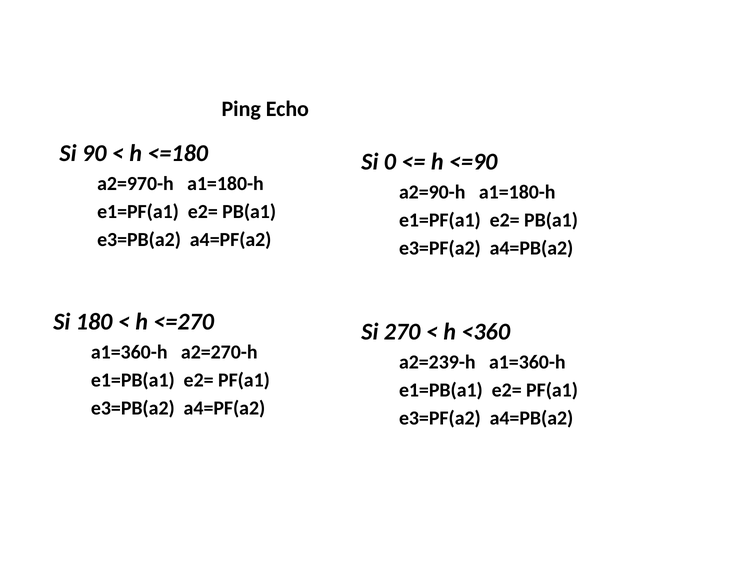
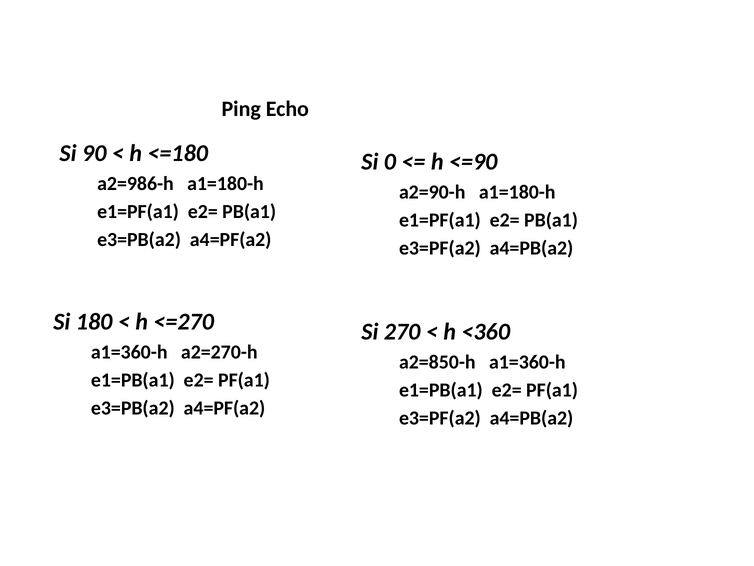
a2=970-h: a2=970-h -> a2=986-h (135, 183)
a2=239-h: a2=239-h -> a2=850-h (437, 362)
